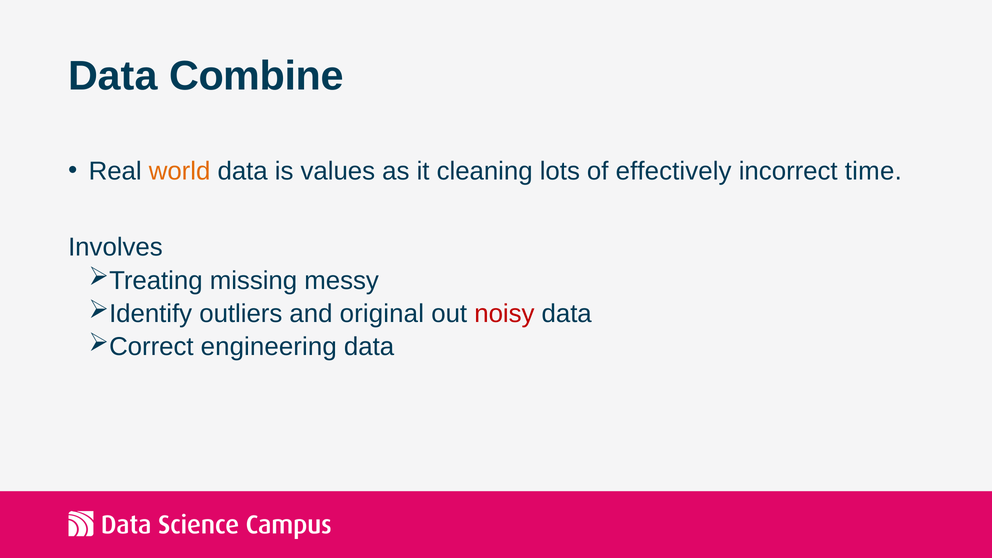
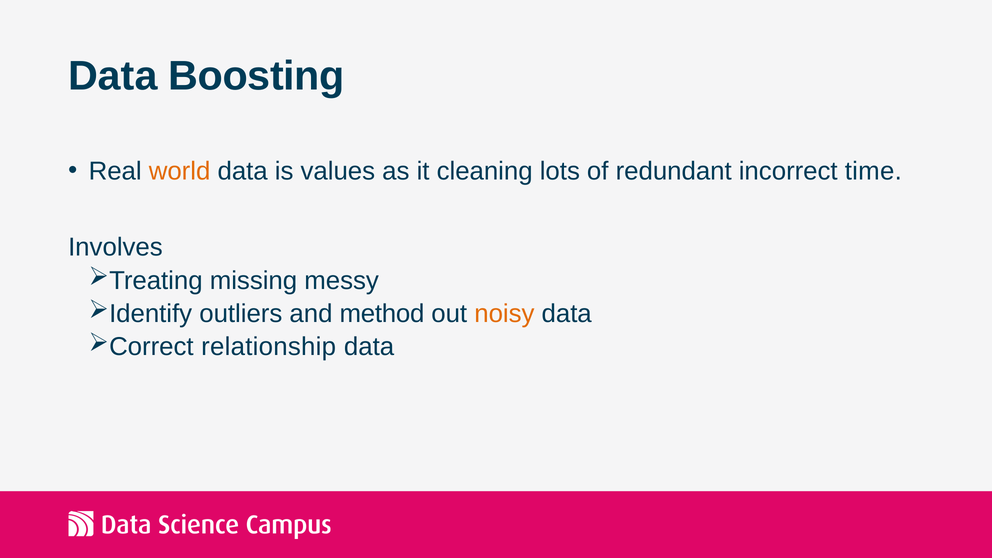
Combine: Combine -> Boosting (256, 76)
effectively: effectively -> redundant (674, 171)
original: original -> method (382, 314)
noisy colour: red -> orange (504, 314)
engineering: engineering -> relationship (269, 347)
